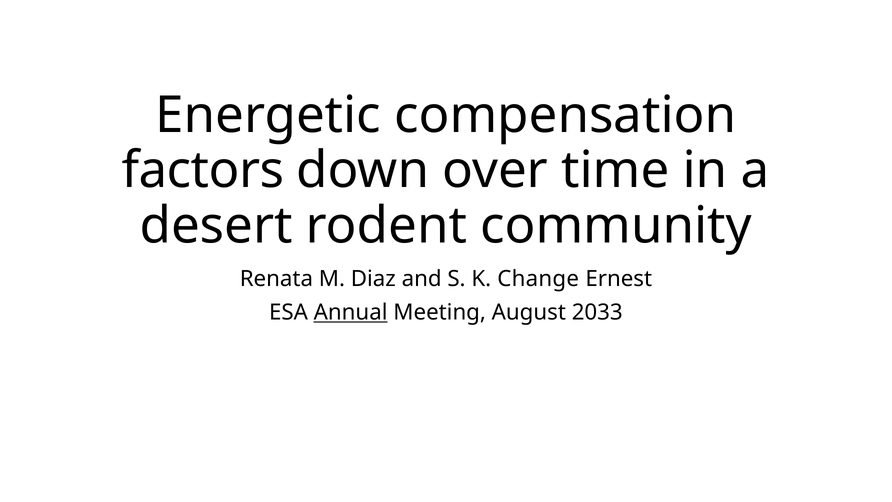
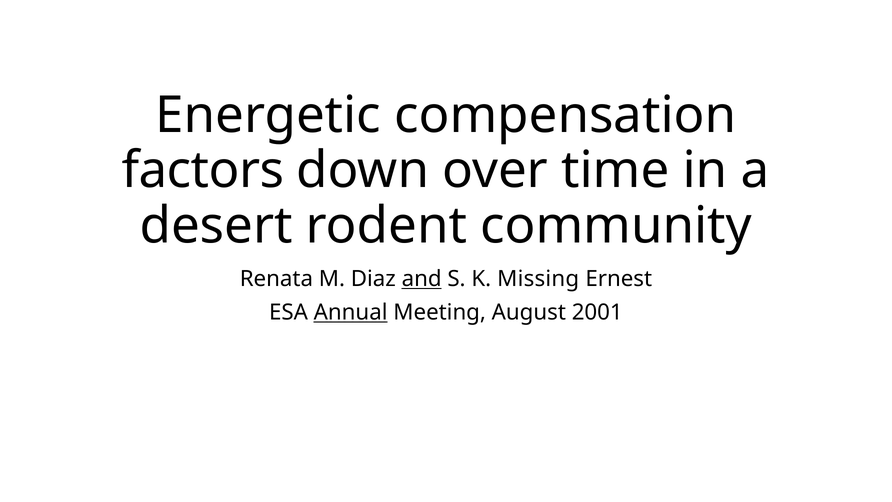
and underline: none -> present (422, 279)
Change: Change -> Missing (538, 279)
2033: 2033 -> 2001 (597, 312)
